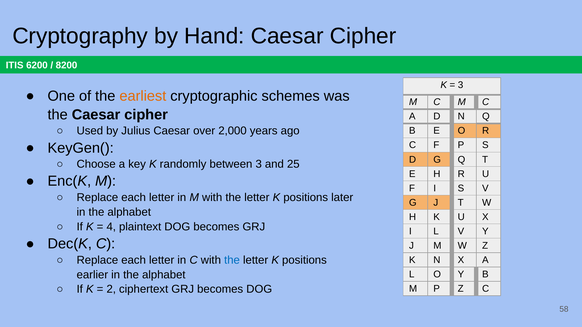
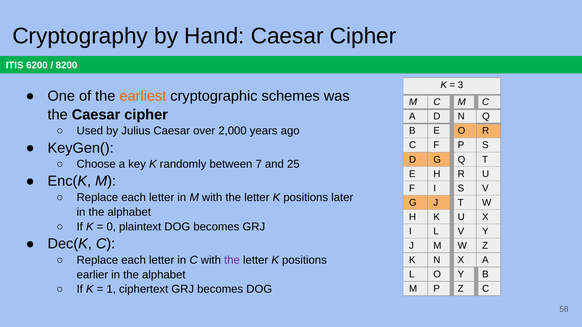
between 3: 3 -> 7 (259, 164)
4: 4 -> 0 (111, 227)
the colour: blue -> purple (232, 260)
2: 2 -> 1 (111, 290)
